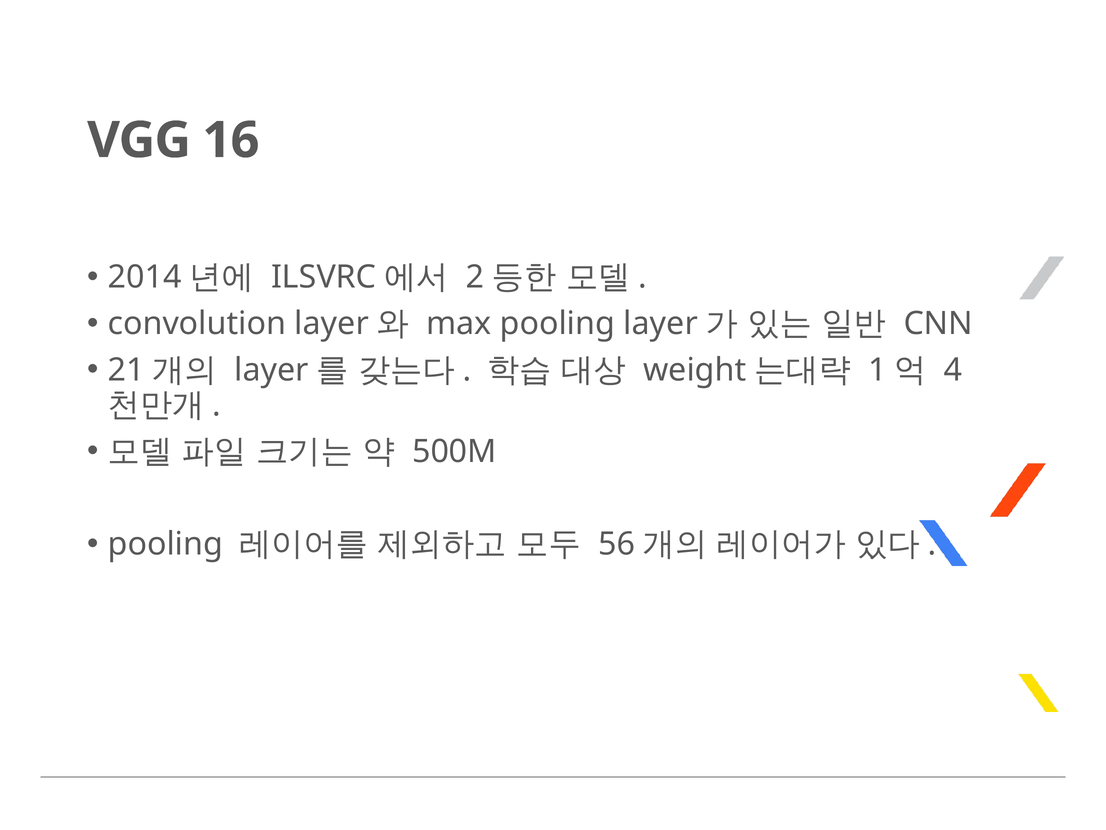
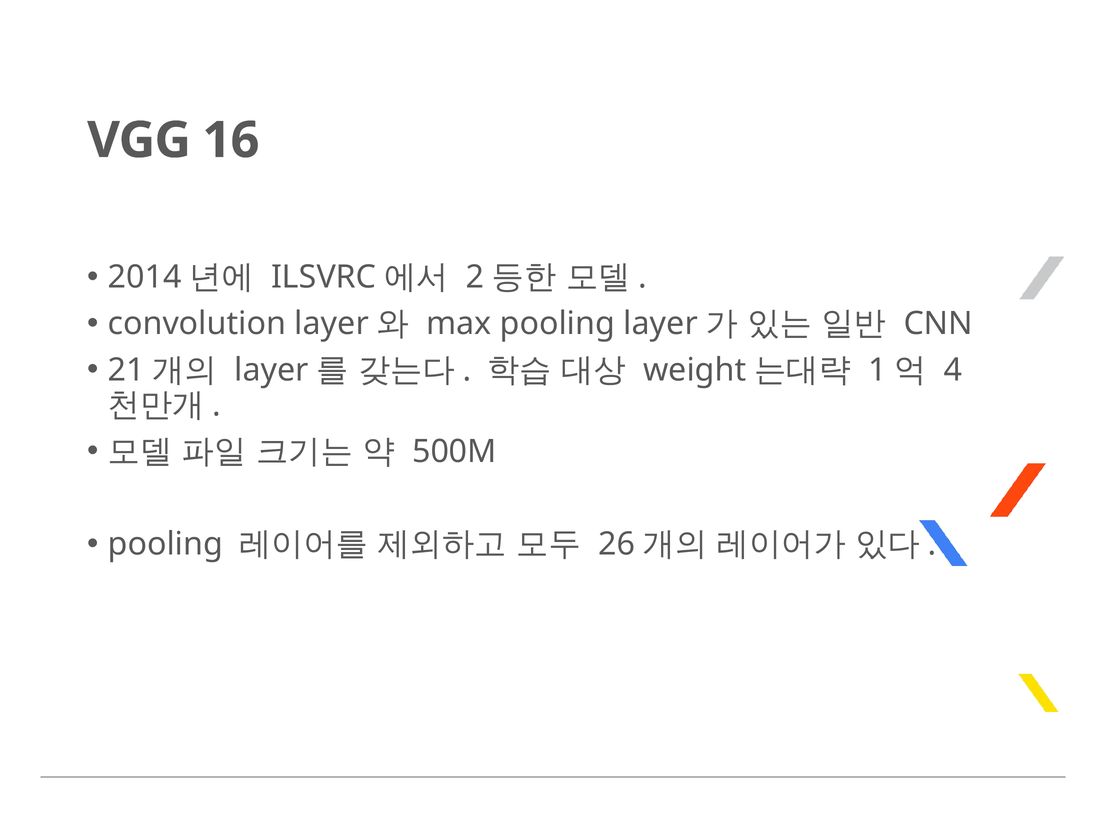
56: 56 -> 26 (617, 544)
